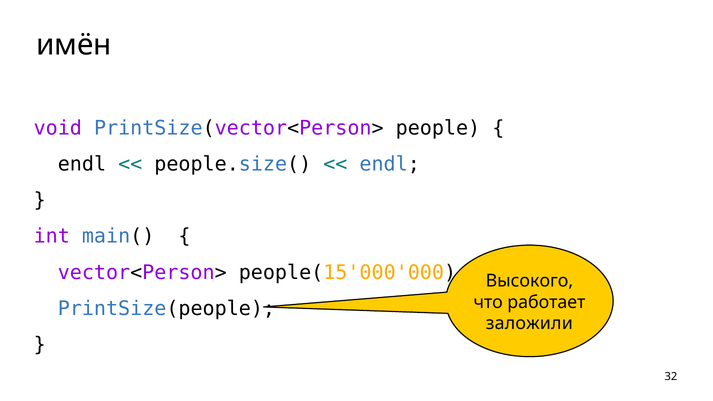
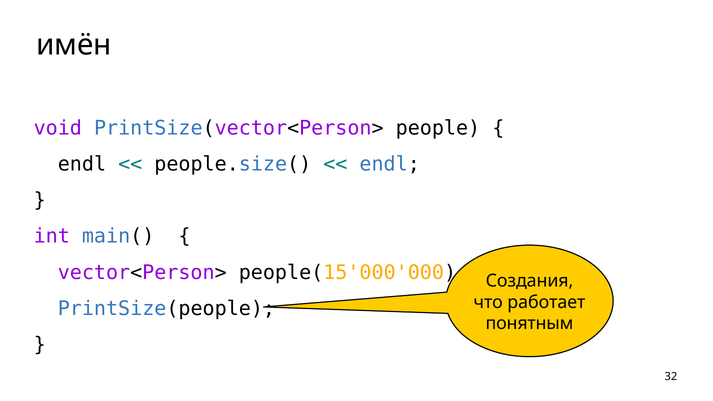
Высокого: Высокого -> Создания (529, 281)
заложили: заложили -> понятным (529, 324)
